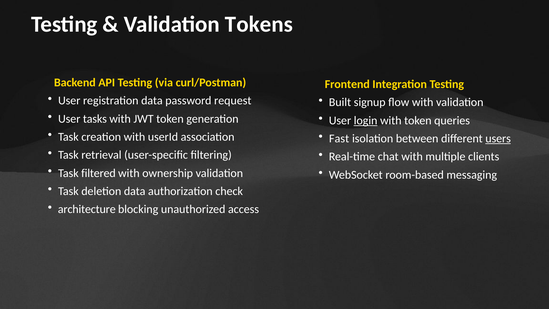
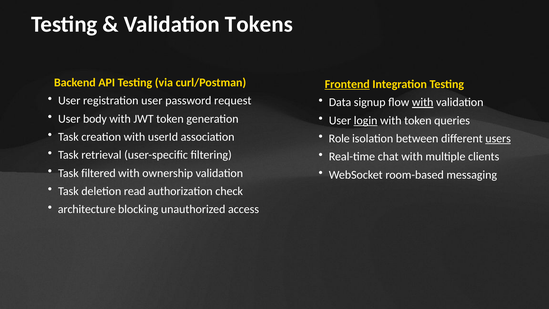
Frontend underline: none -> present (347, 84)
registration data: data -> user (152, 101)
Built: Built -> Data (340, 102)
with underline: none -> present (423, 102)
tasks: tasks -> body (95, 119)
Fast: Fast -> Role (339, 139)
deletion data: data -> read (135, 191)
